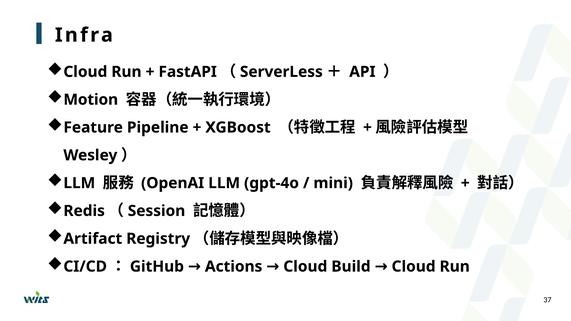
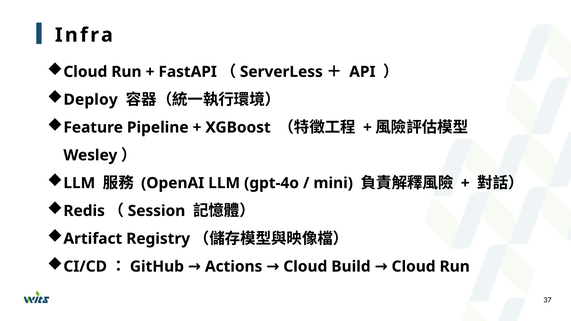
Motion: Motion -> Deploy (91, 100)
